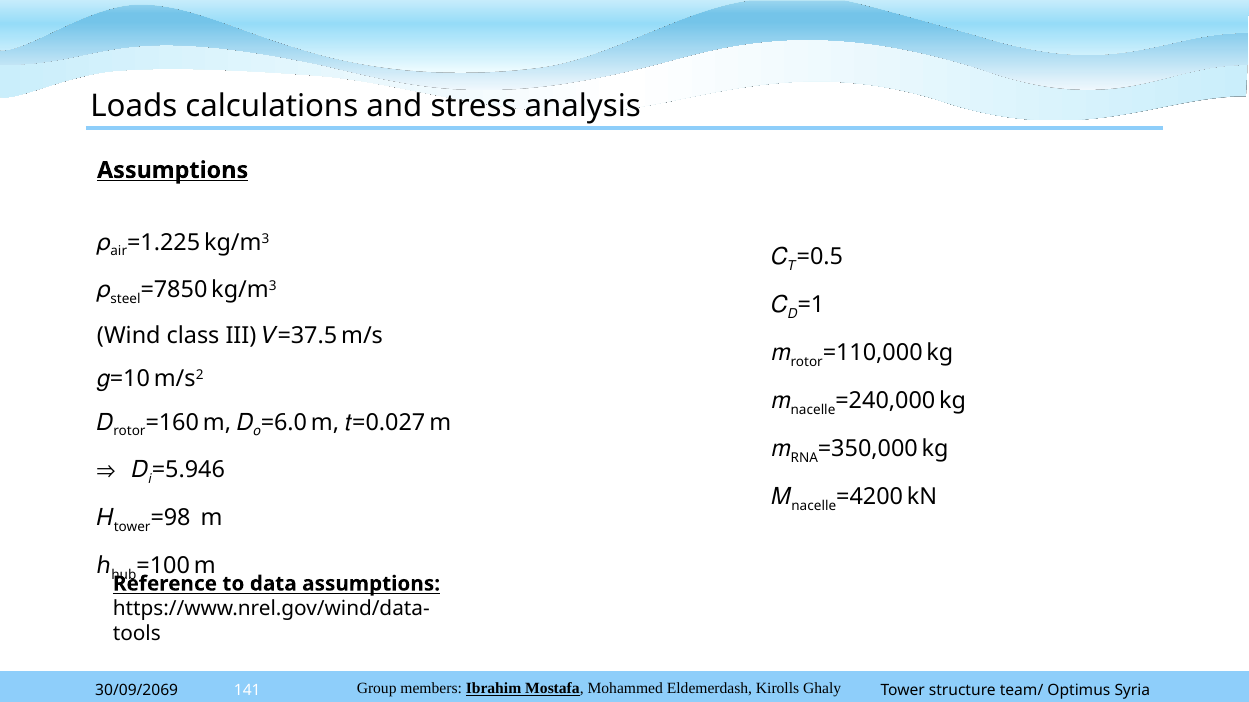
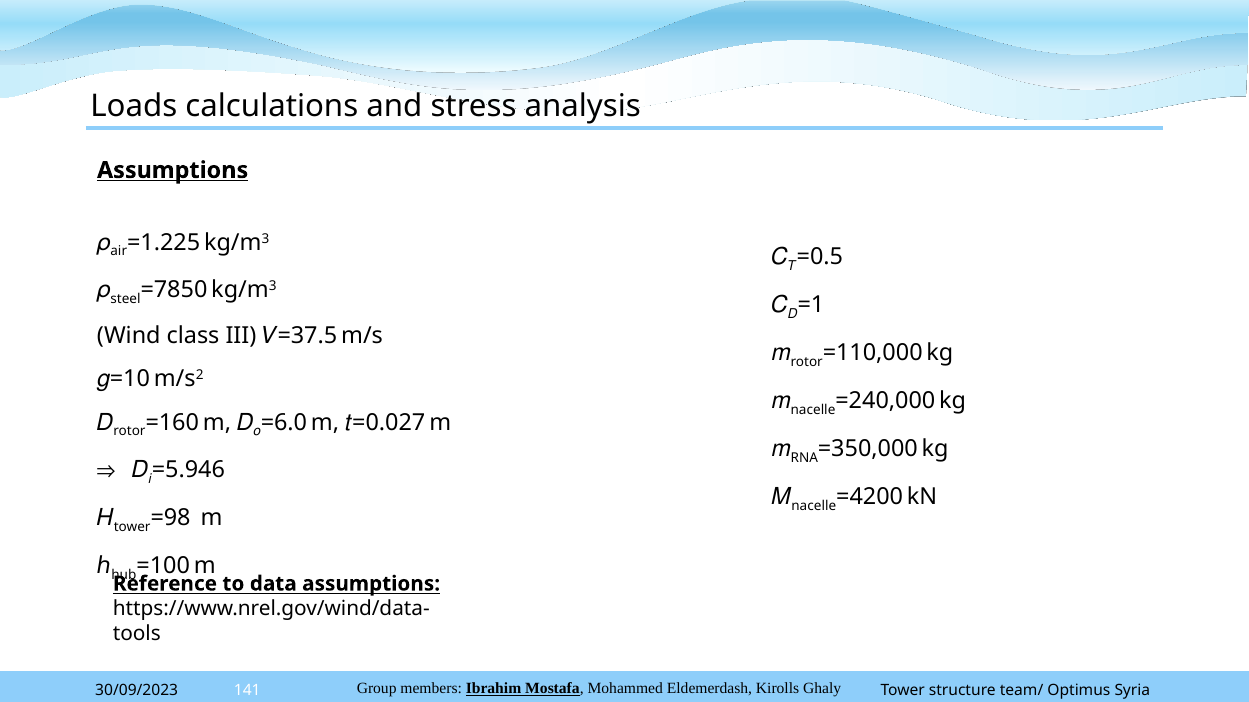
30/09/2069: 30/09/2069 -> 30/09/2023 (137, 691)
